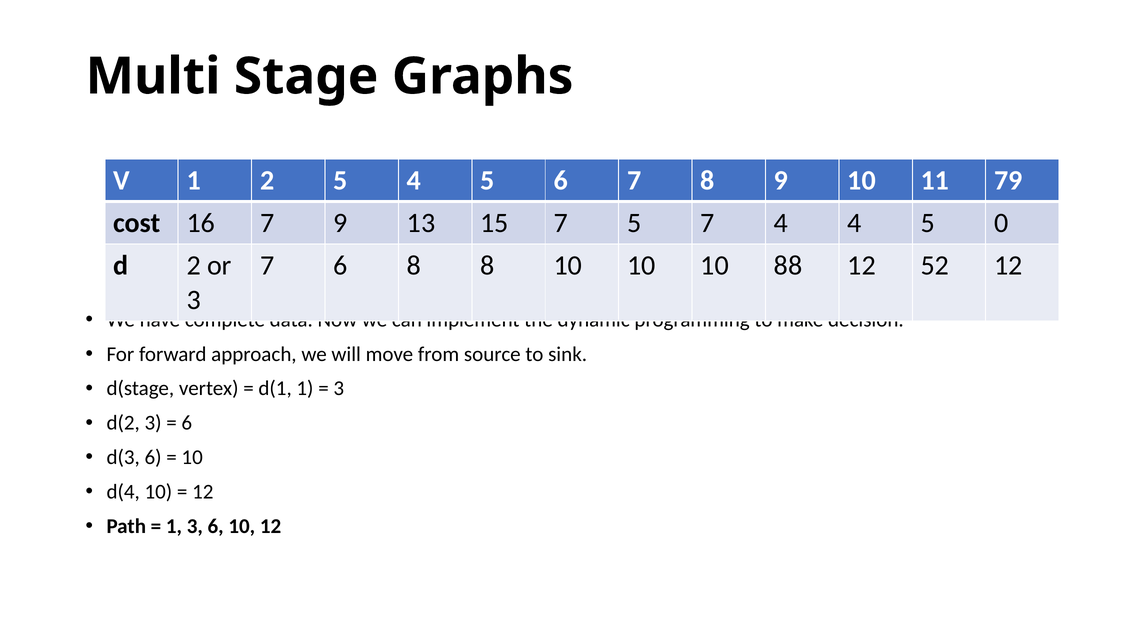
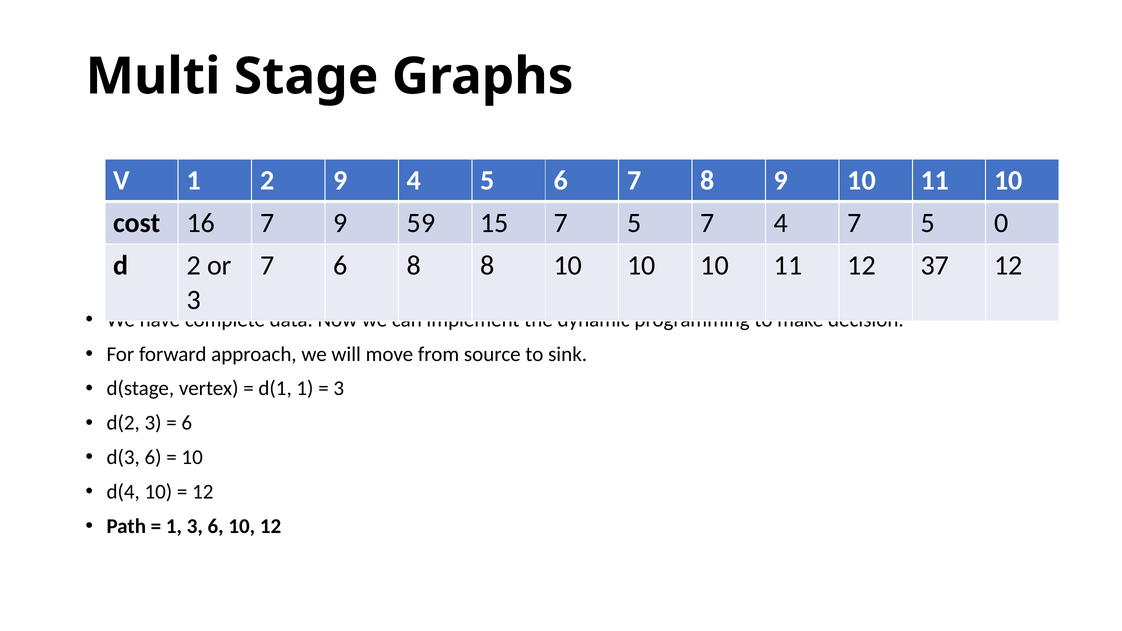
2 5: 5 -> 9 (341, 180)
11 79: 79 -> 10 (1008, 180)
13: 13 -> 59 (421, 223)
4 4: 4 -> 7 (854, 223)
10 10 88: 88 -> 11 (788, 266)
52: 52 -> 37 (935, 266)
